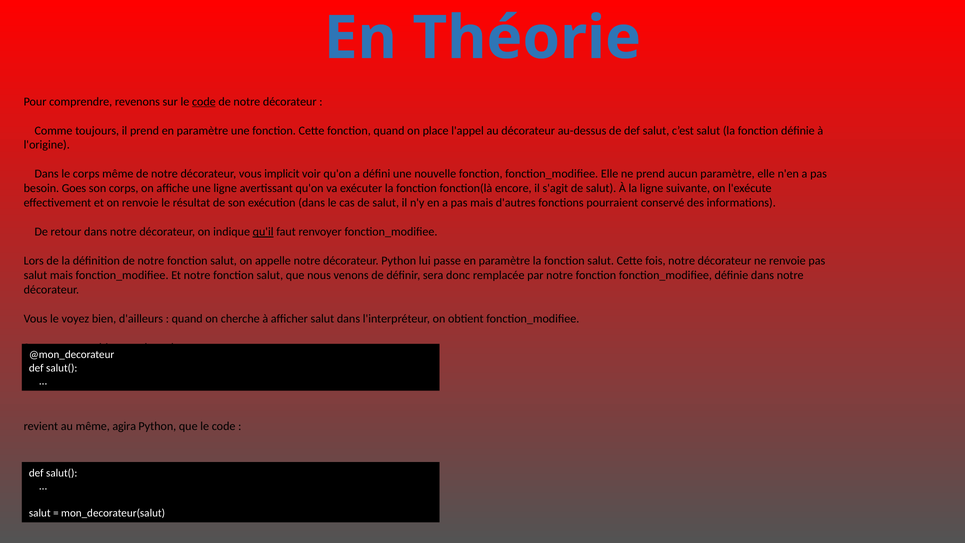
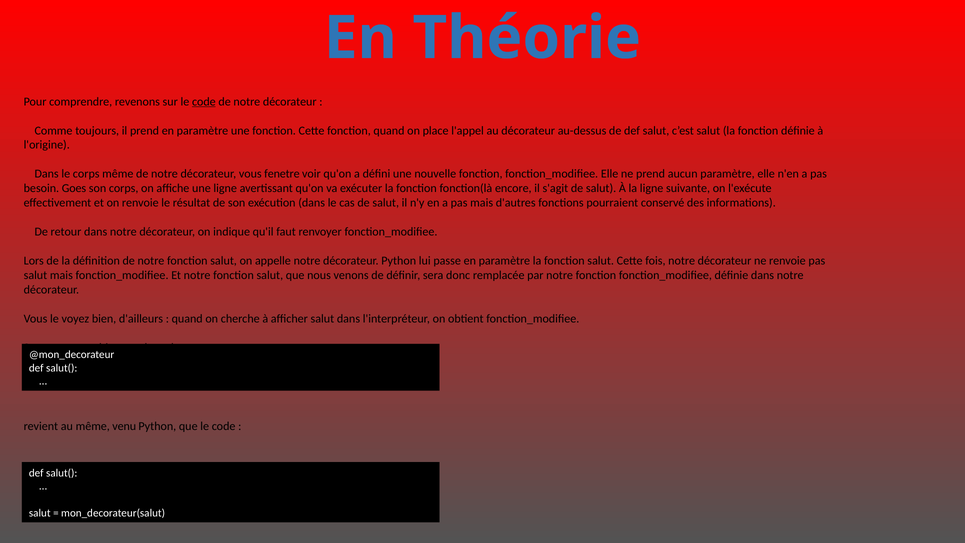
implicit: implicit -> fenetre (282, 174)
qu'il underline: present -> none (263, 232)
agira: agira -> venu (124, 426)
